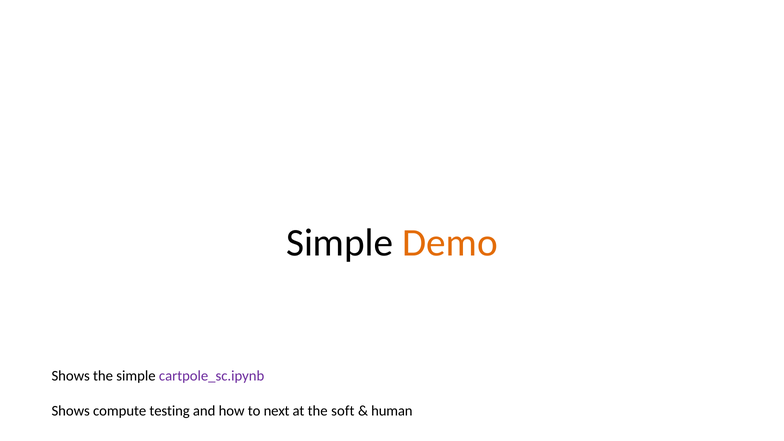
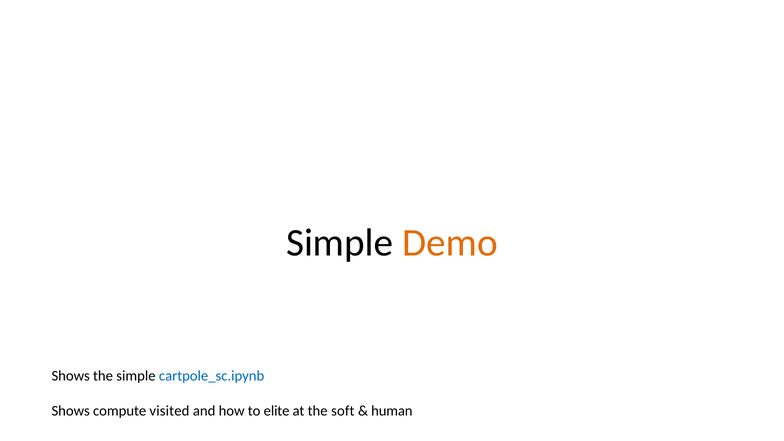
cartpole_sc.ipynb colour: purple -> blue (212, 376)
testing: testing -> visited (169, 411)
next: next -> elite (277, 411)
